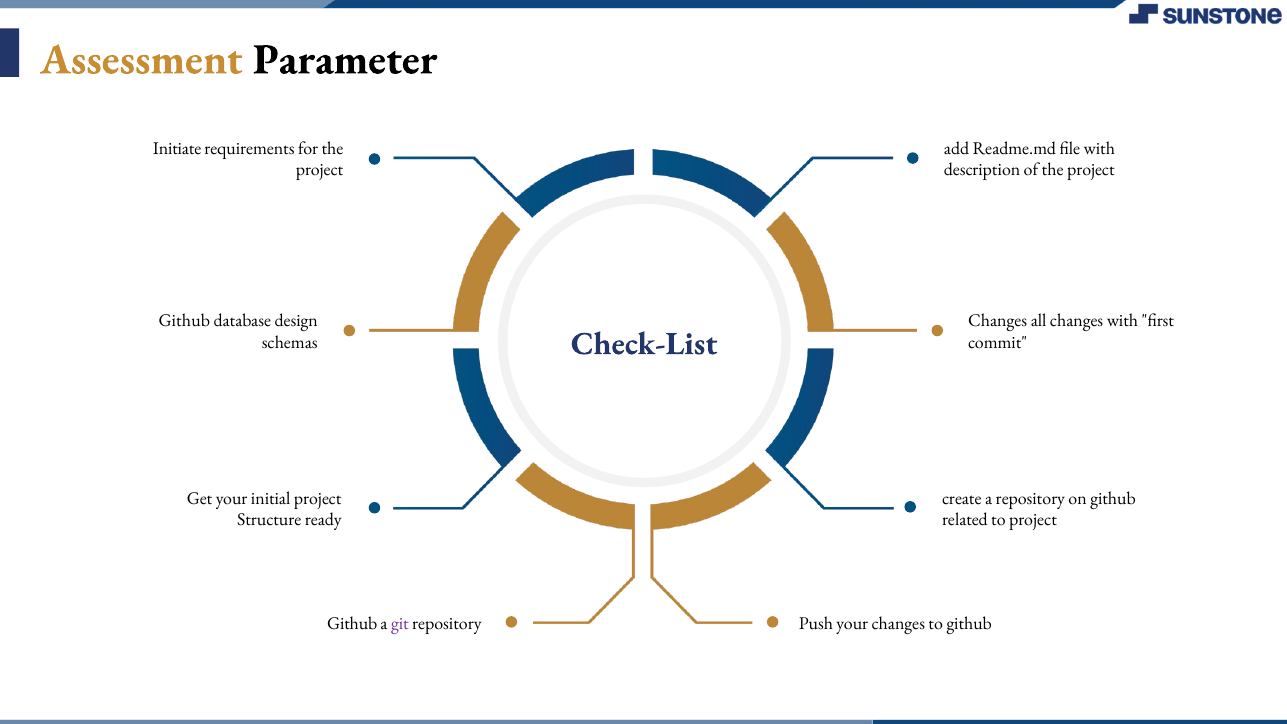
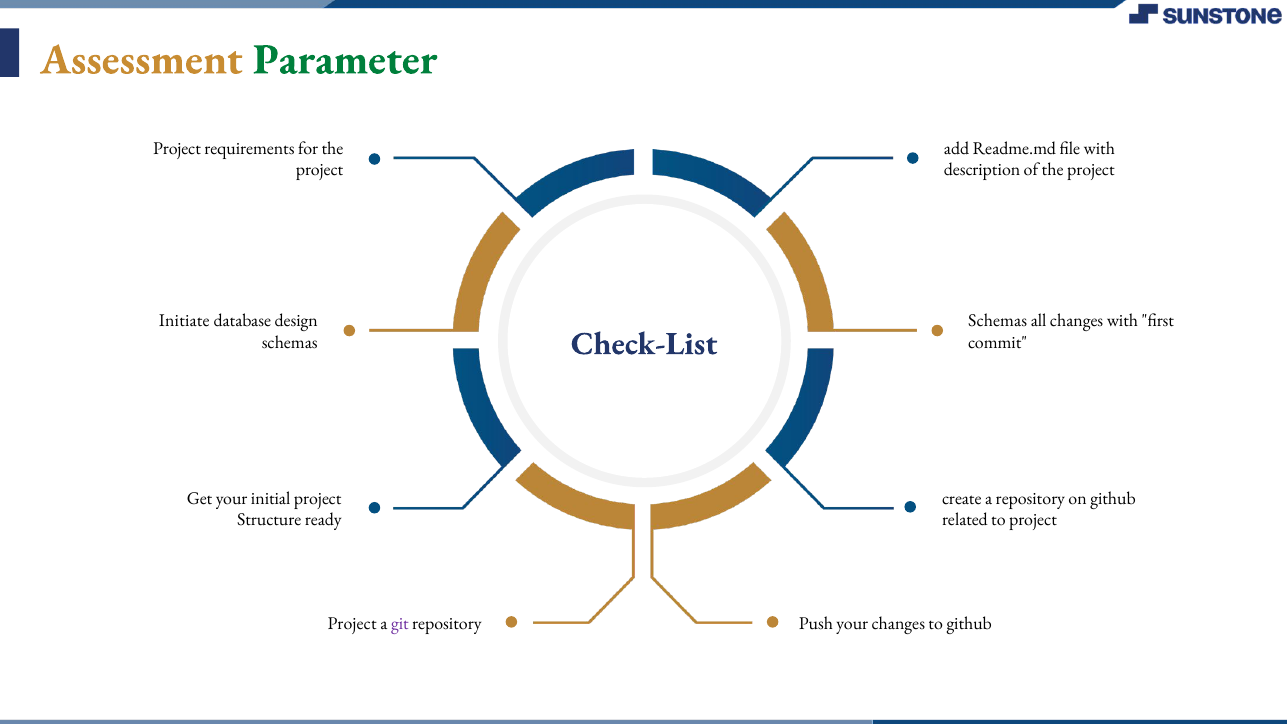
Parameter colour: black -> green (345, 59)
Initiate: Initiate -> Project (177, 148)
Github: Github -> Initiate (184, 321)
Changes: Changes -> Schemas (998, 321)
Github: Github -> Project (352, 623)
